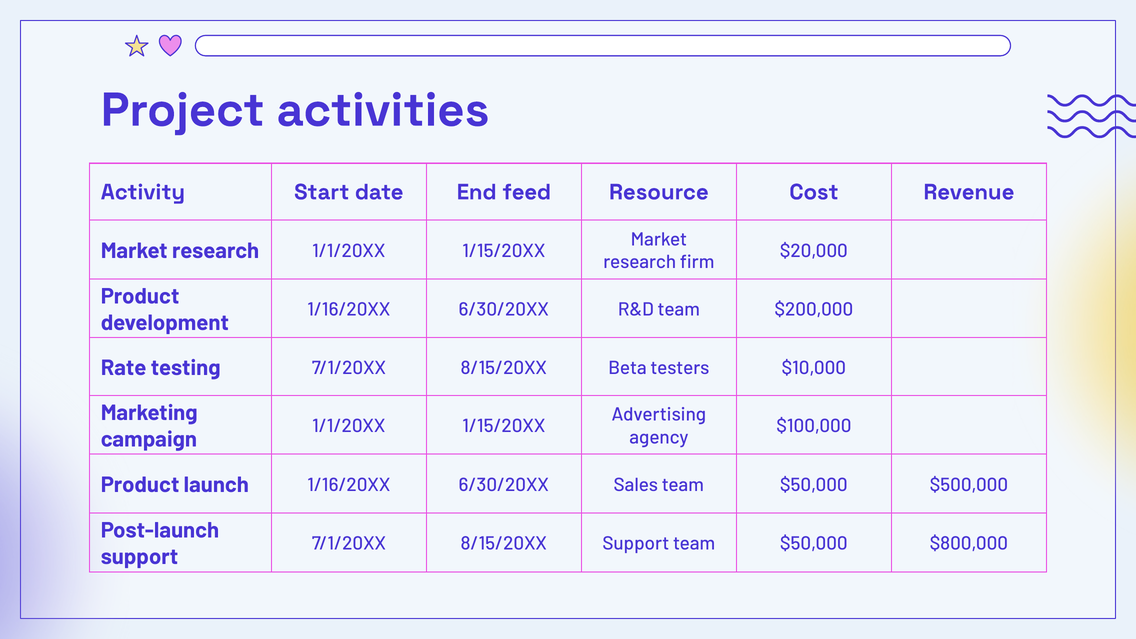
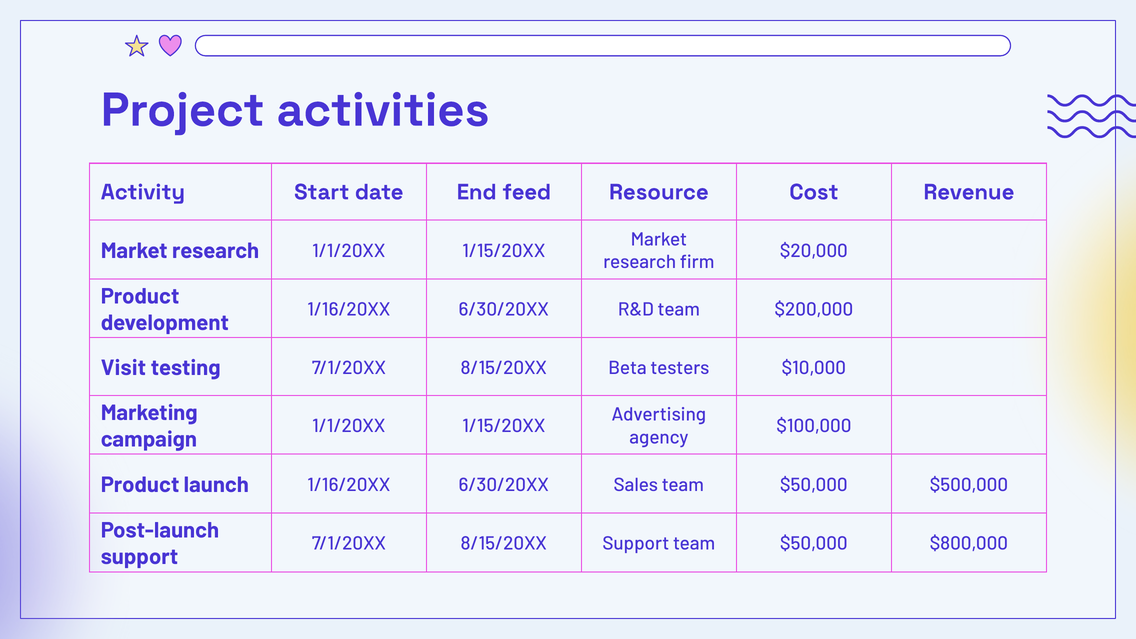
Rate: Rate -> Visit (123, 368)
